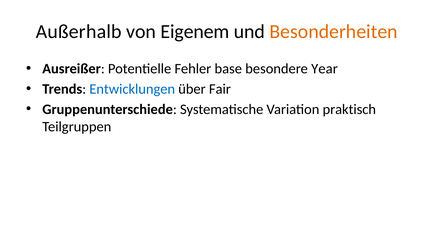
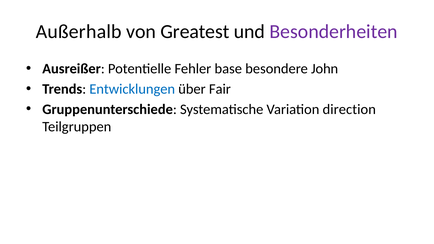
Eigenem: Eigenem -> Greatest (195, 31)
Besonderheiten colour: orange -> purple (334, 31)
Year: Year -> John (325, 69)
praktisch: praktisch -> direction (349, 109)
